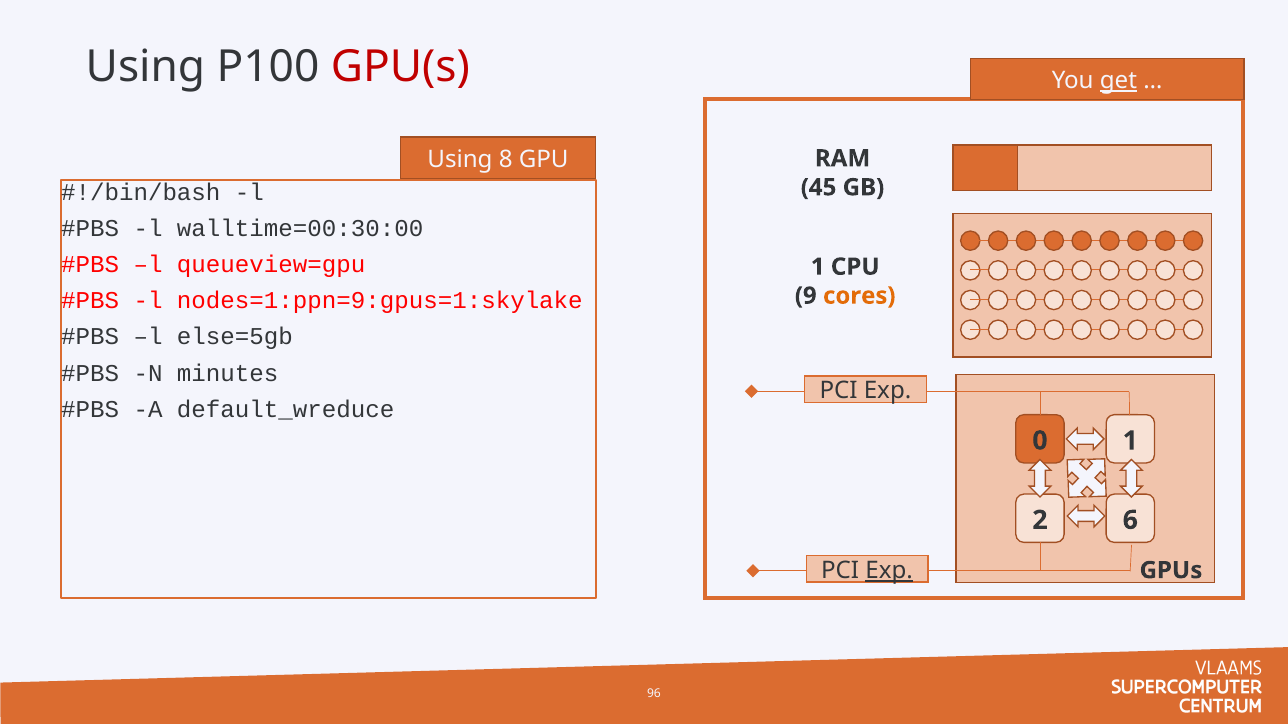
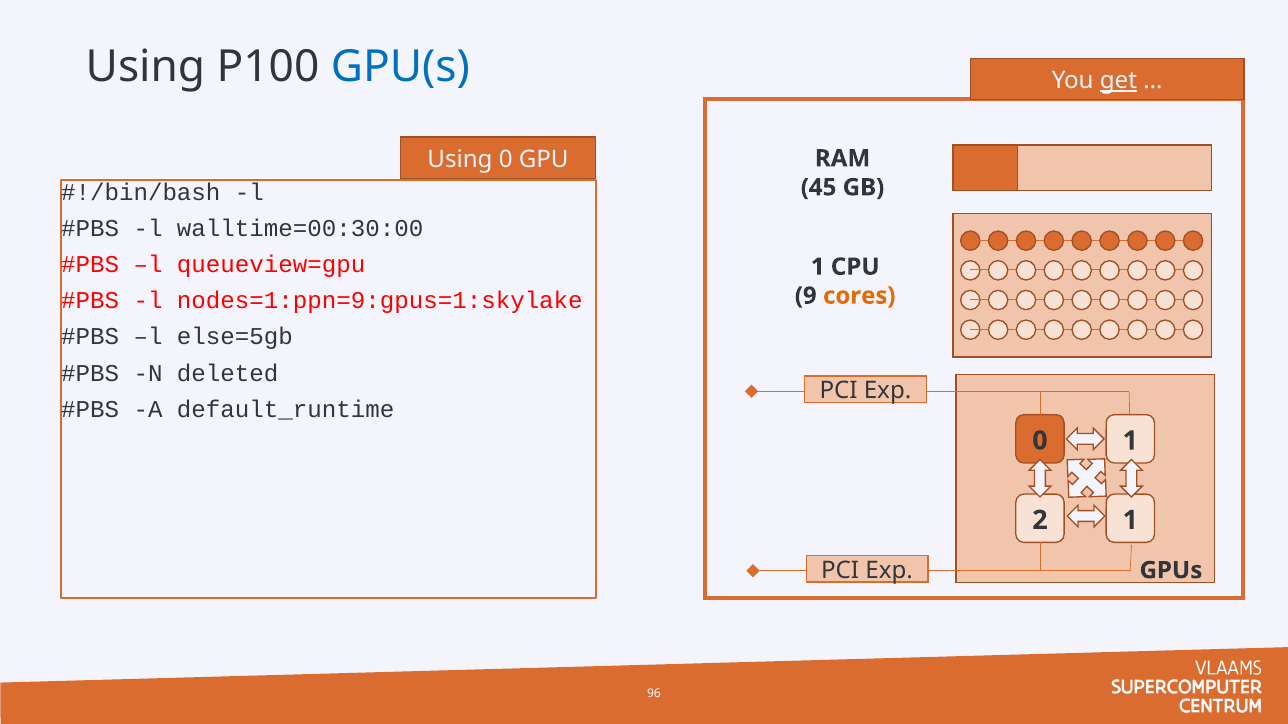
GPU(s colour: red -> blue (400, 67)
Using 8: 8 -> 0 (506, 160)
minutes: minutes -> deleted (228, 373)
default_wreduce: default_wreduce -> default_runtime (286, 410)
2 6: 6 -> 1 (1130, 520)
Exp underline: present -> none (889, 571)
